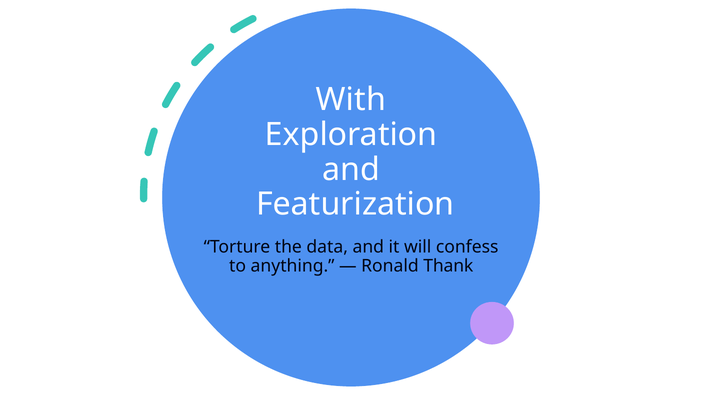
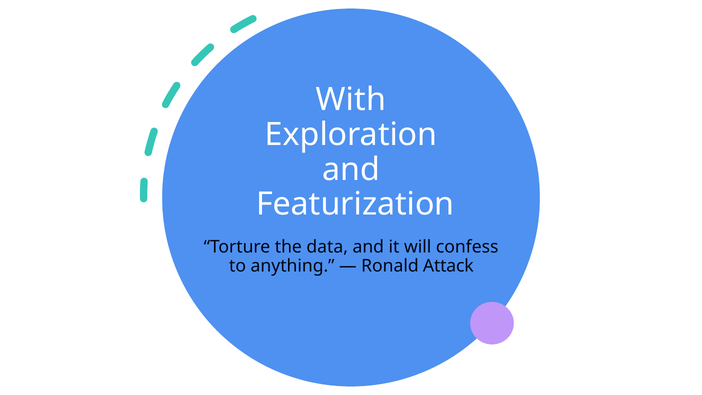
Thank: Thank -> Attack (448, 266)
